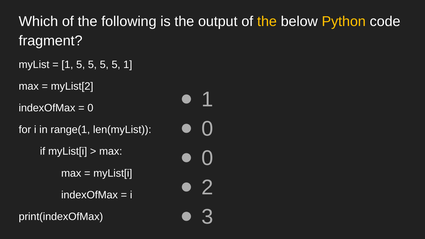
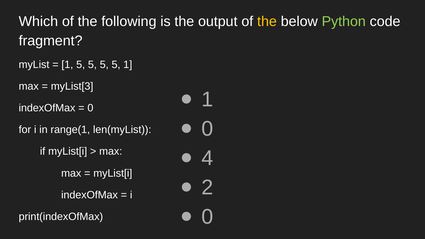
Python colour: yellow -> light green (344, 21)
myList[2: myList[2 -> myList[3 (72, 86)
0: 0 -> 4 (207, 158)
3: 3 -> 0 (207, 217)
